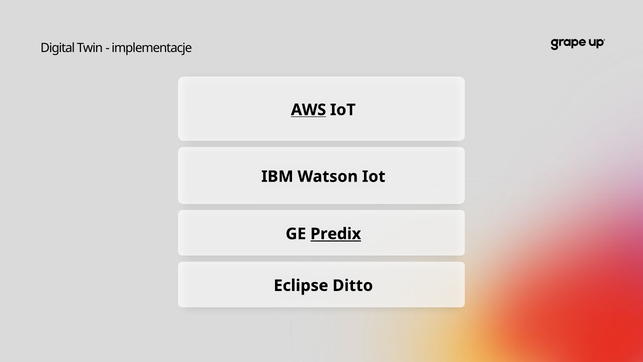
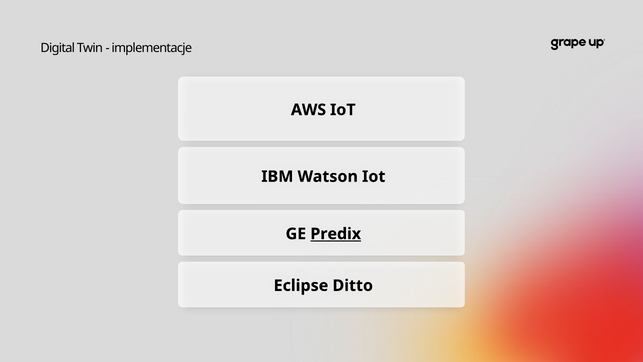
AWS underline: present -> none (309, 110)
